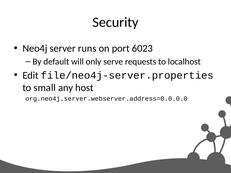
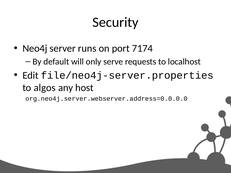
6023: 6023 -> 7174 (142, 48)
small: small -> algos (45, 88)
